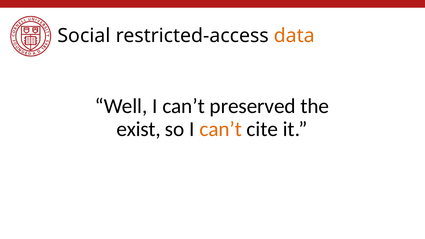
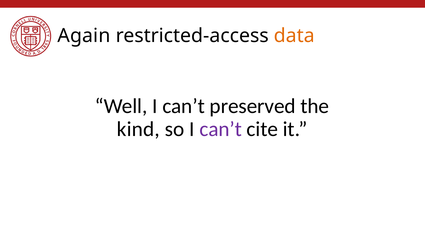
Social: Social -> Again (84, 36)
exist: exist -> kind (138, 129)
can’t colour: orange -> purple (221, 129)
